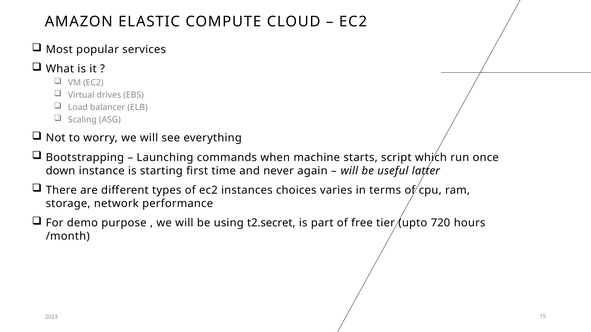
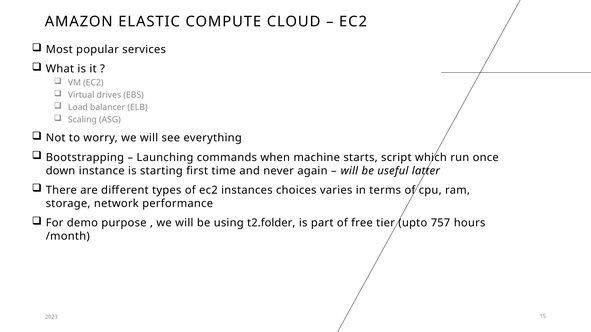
t2.secret: t2.secret -> t2.folder (271, 223)
720: 720 -> 757 (440, 223)
